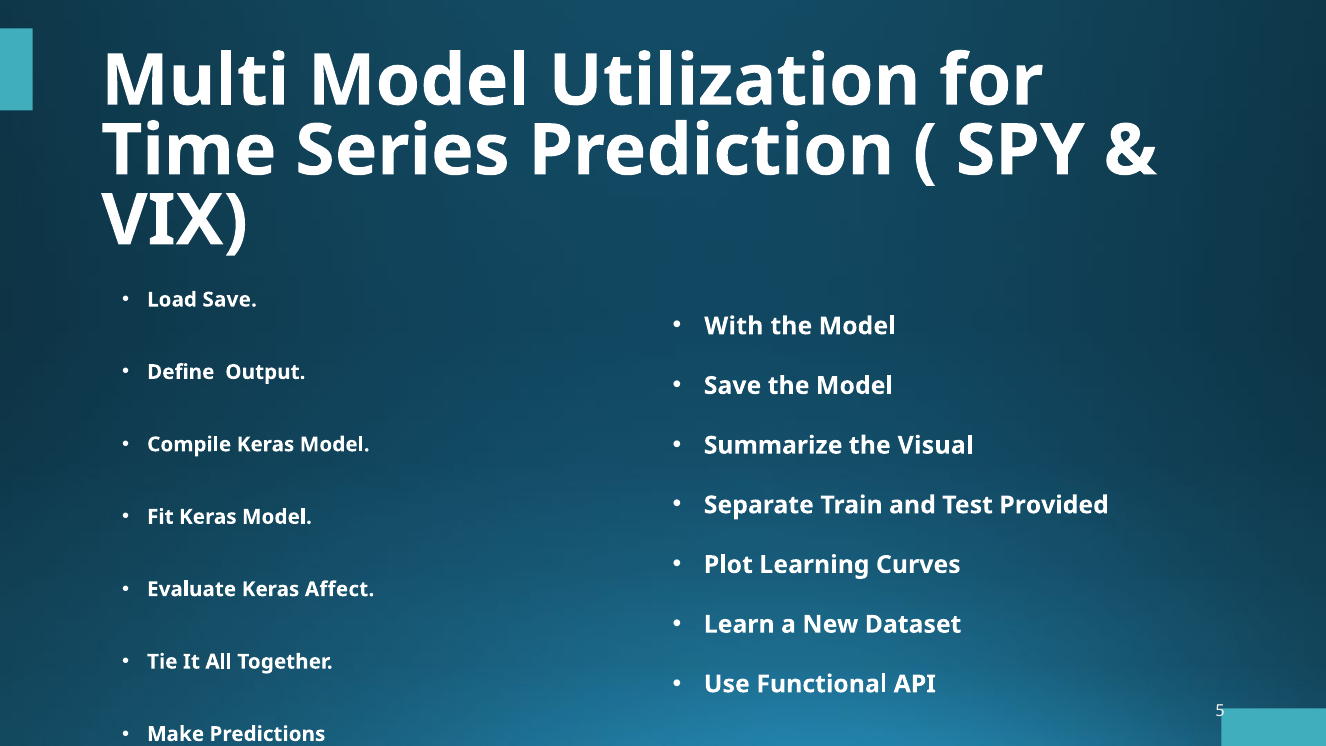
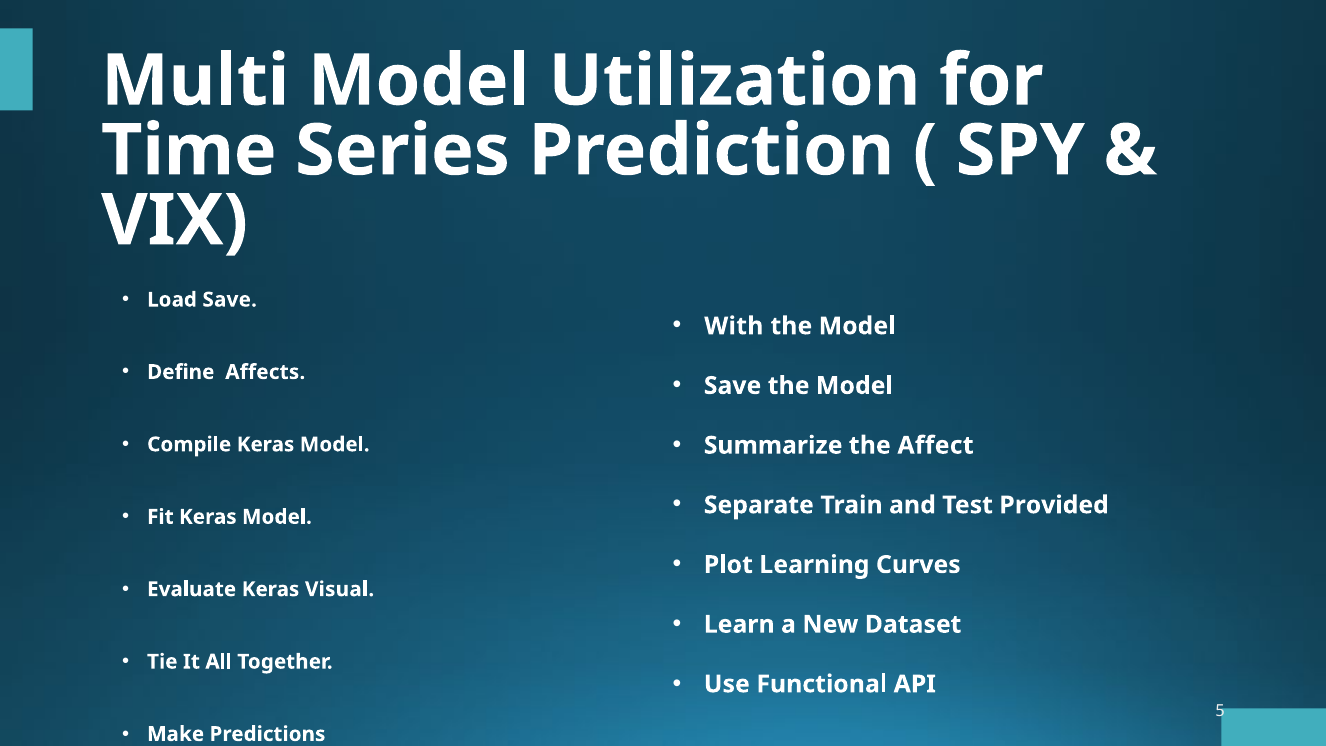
Output: Output -> Affects (265, 372)
Visual: Visual -> Affect (936, 445)
Affect: Affect -> Visual (340, 589)
